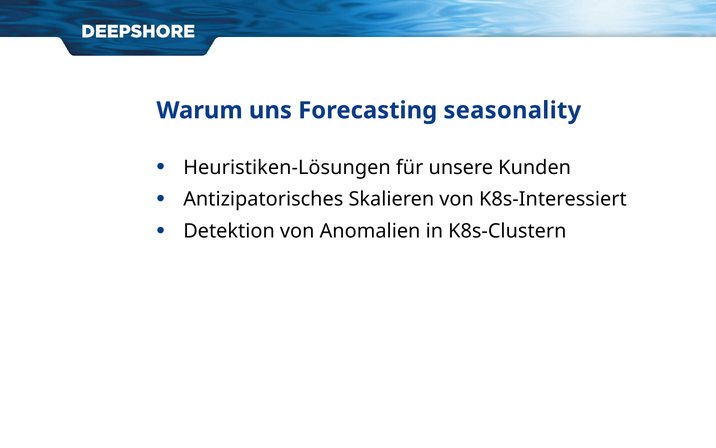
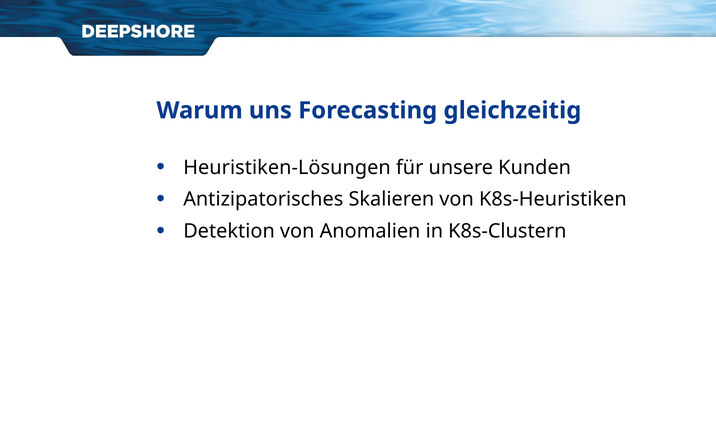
seasonality: seasonality -> gleichzeitig (512, 110)
K8s-Interessiert: K8s-Interessiert -> K8s-Heuristiken (553, 199)
